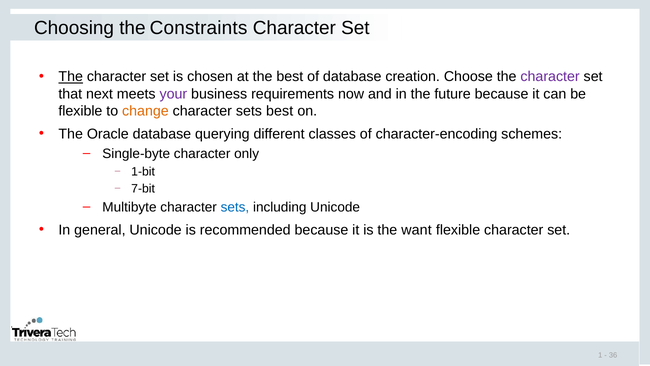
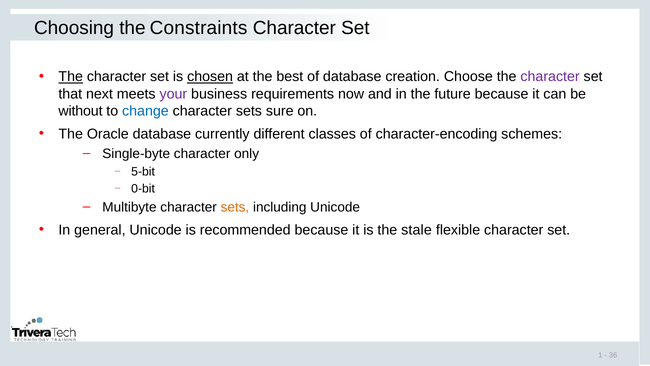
chosen underline: none -> present (210, 77)
flexible: flexible -> without (80, 111)
change colour: orange -> blue (145, 111)
sets best: best -> sure (280, 111)
querying: querying -> currently (222, 134)
1-bit: 1-bit -> 5-bit (143, 171)
7-bit: 7-bit -> 0-bit (143, 189)
sets colour: blue -> orange (235, 207)
want: want -> stale (417, 230)
